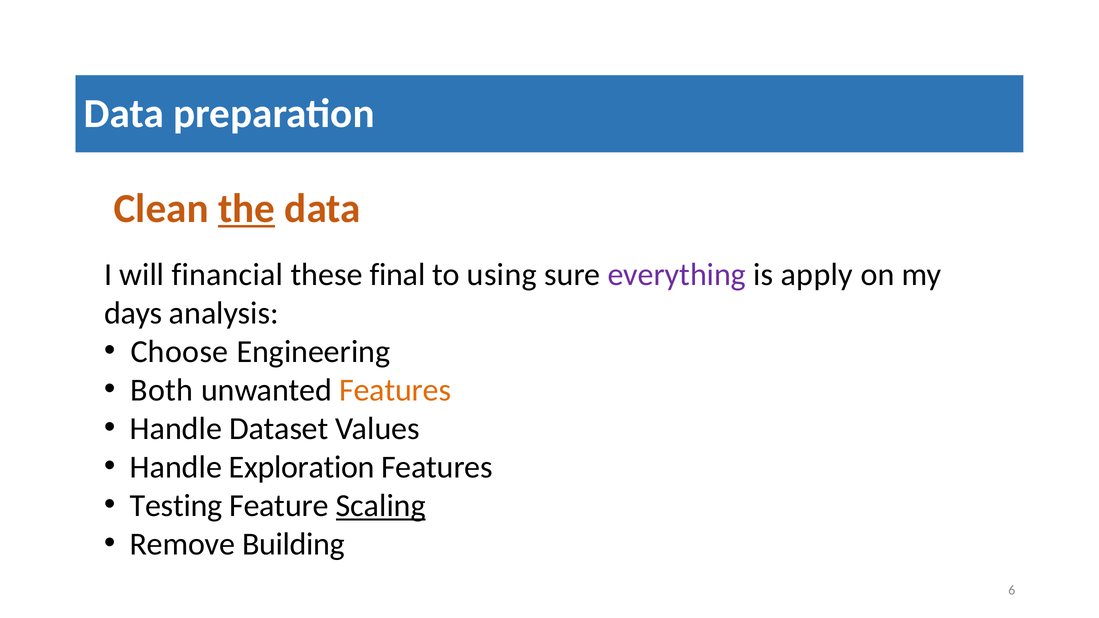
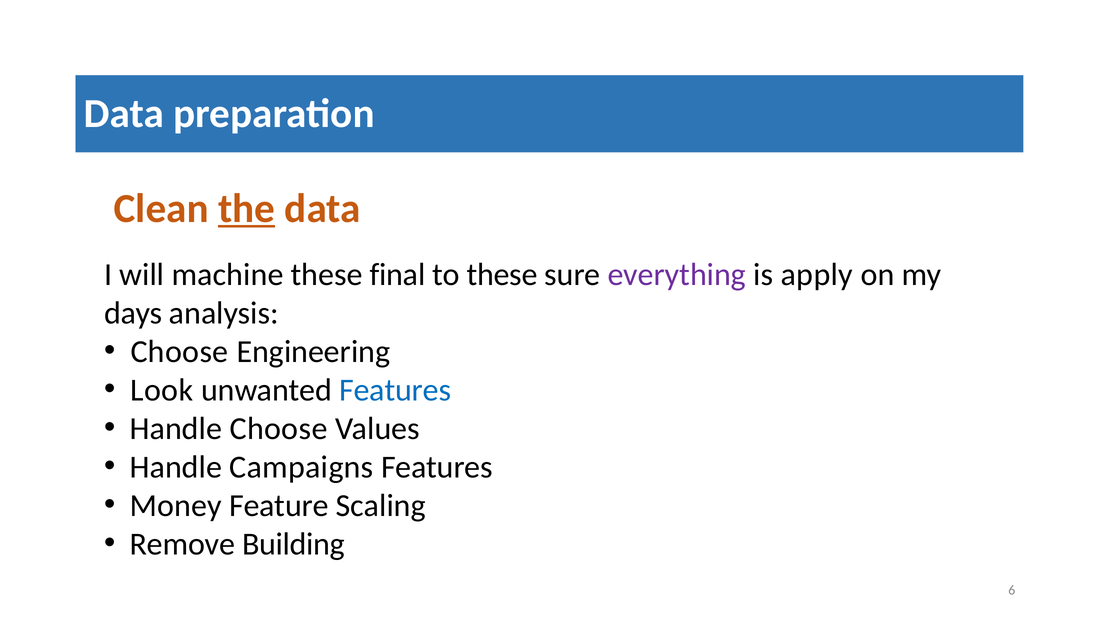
financial: financial -> machine (228, 275)
to using: using -> these (502, 275)
Both: Both -> Look (162, 390)
Features colour: orange -> blue (395, 390)
Handle Dataset: Dataset -> Choose (279, 429)
Exploration: Exploration -> Campaigns (301, 467)
Testing: Testing -> Money (176, 506)
Scaling underline: present -> none (381, 506)
